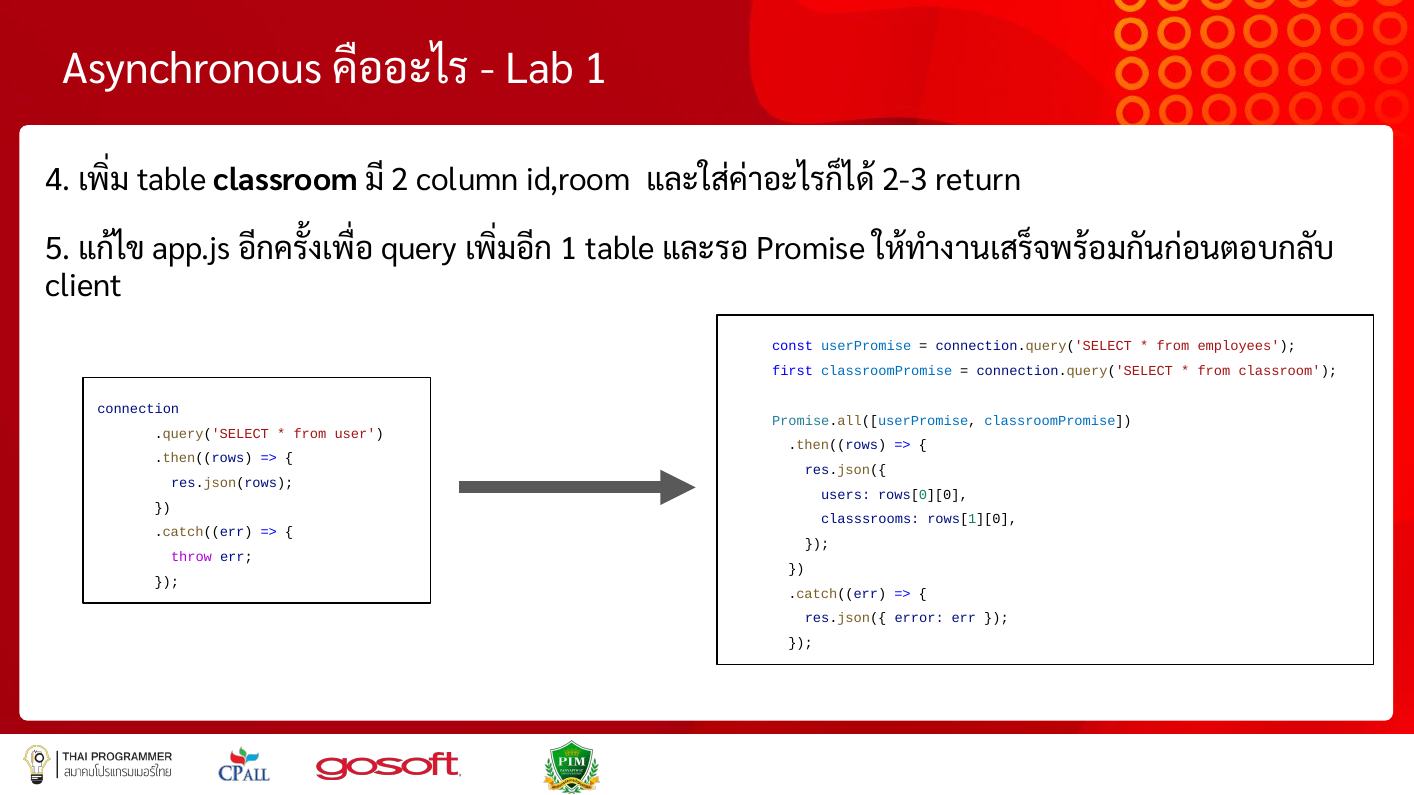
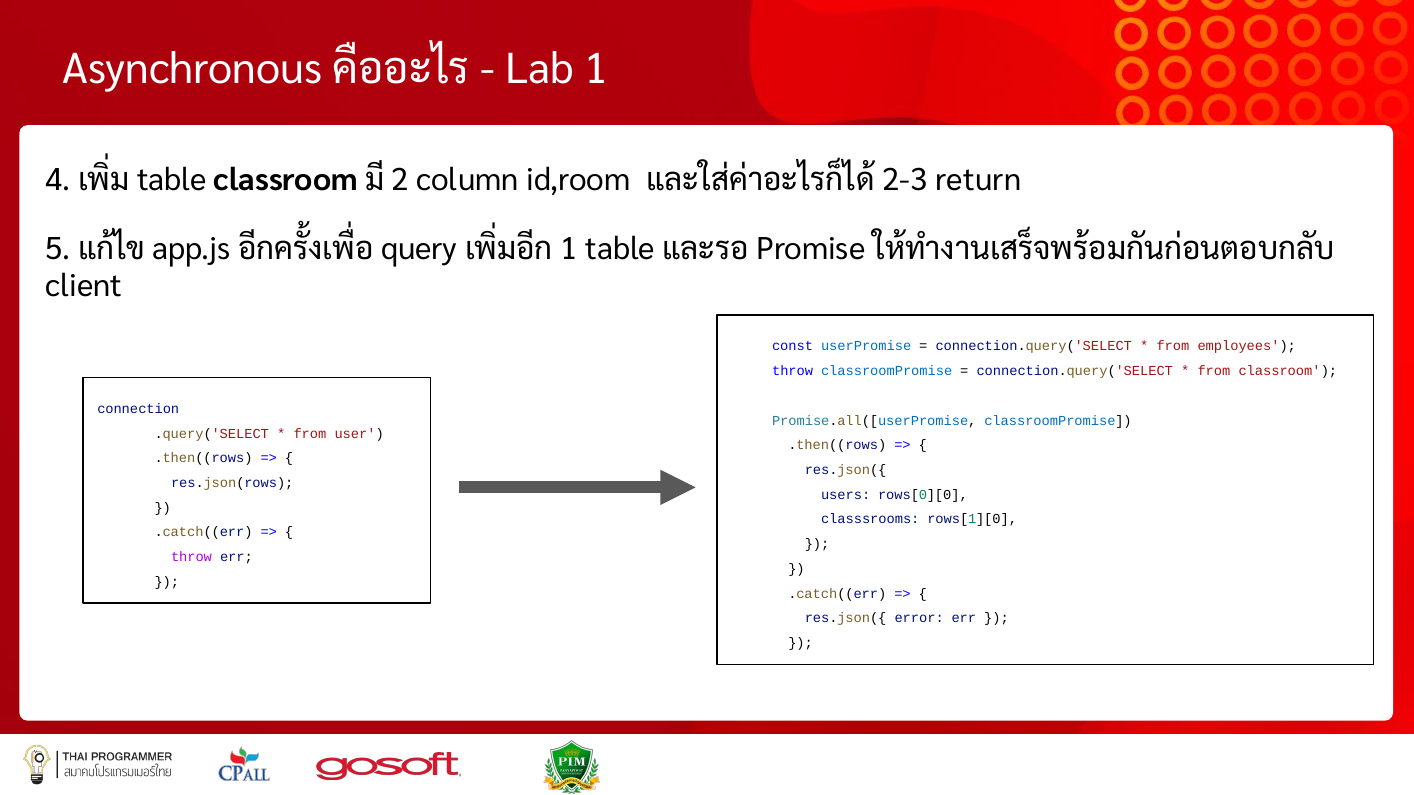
first: first -> throw (793, 371)
